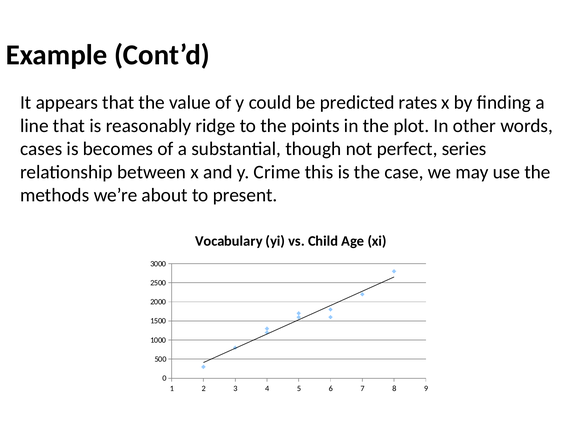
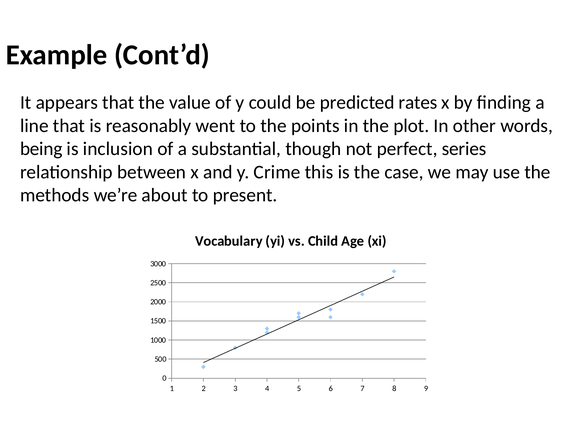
ridge: ridge -> went (215, 126)
cases: cases -> being (41, 149)
becomes: becomes -> inclusion (118, 149)
